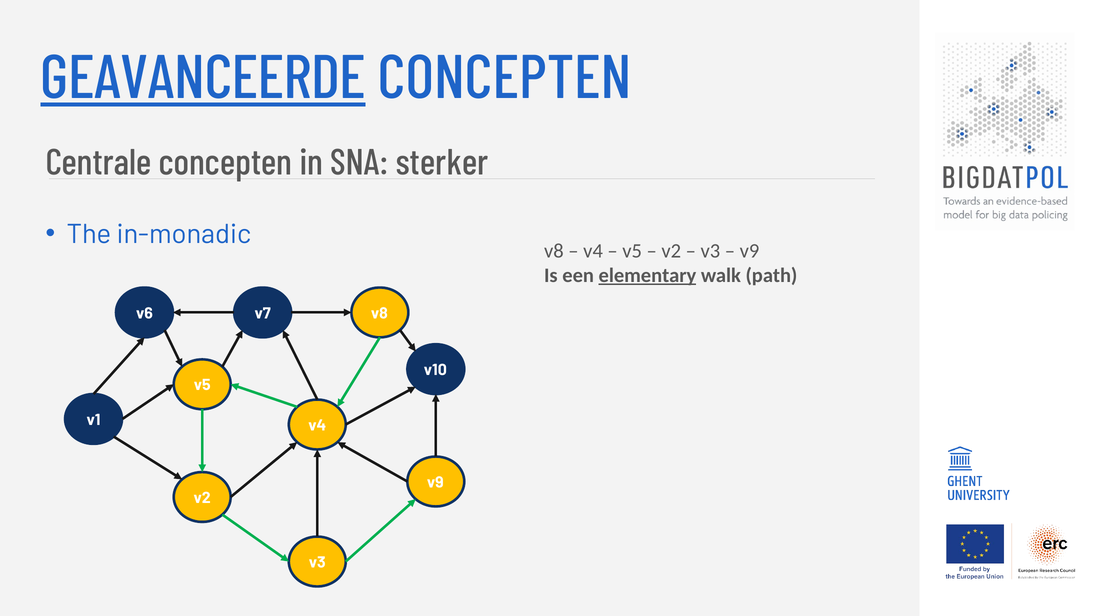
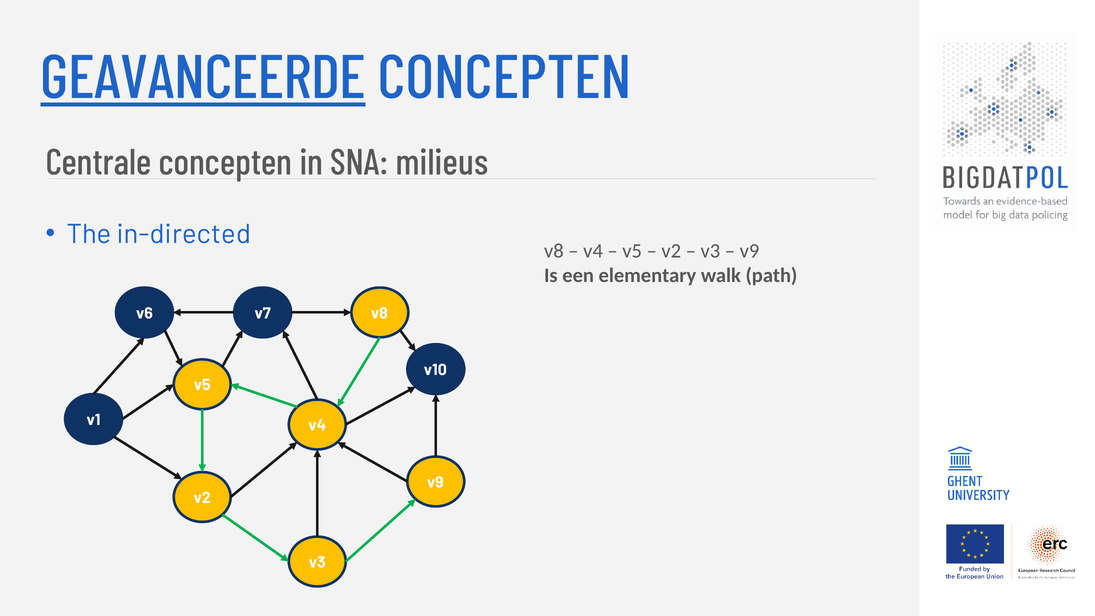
sterker: sterker -> milieus (442, 163)
in-monadic: in-monadic -> in-directed (184, 234)
elementary underline: present -> none (647, 275)
